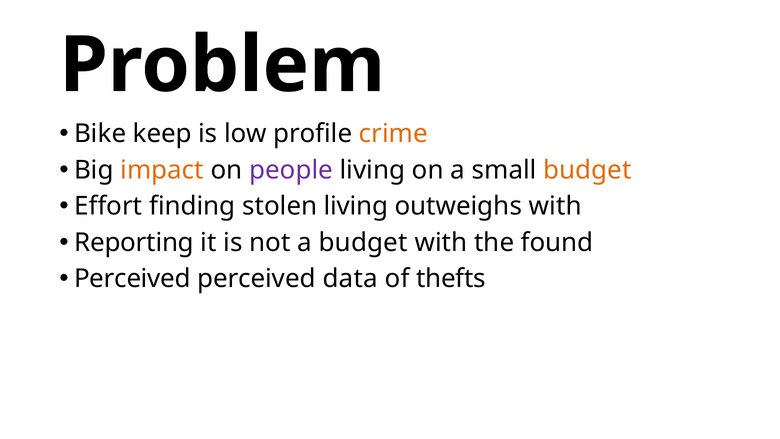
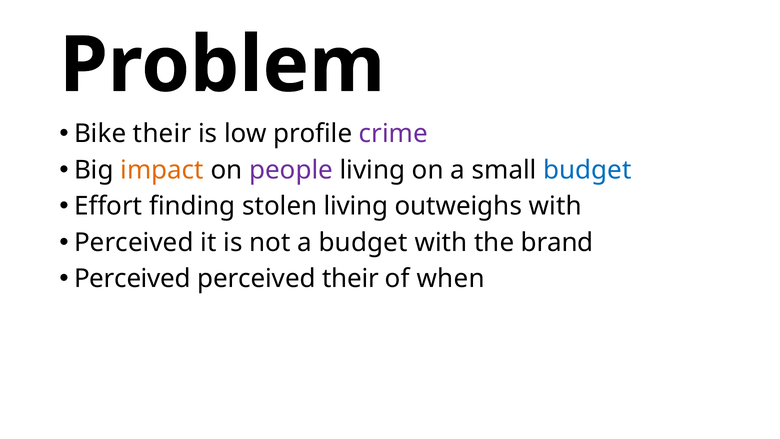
Bike keep: keep -> their (162, 134)
crime colour: orange -> purple (393, 134)
budget colour: orange -> blue (587, 170)
Reporting: Reporting -> Perceived (134, 242)
found: found -> brand (557, 242)
perceived data: data -> their (350, 279)
thefts: thefts -> when (451, 279)
